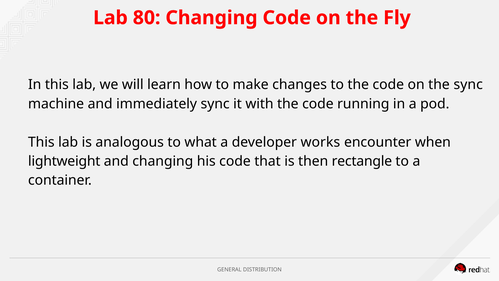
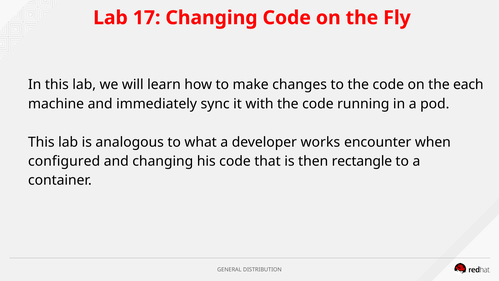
80: 80 -> 17 (147, 18)
the sync: sync -> each (468, 85)
lightweight: lightweight -> configured (64, 161)
